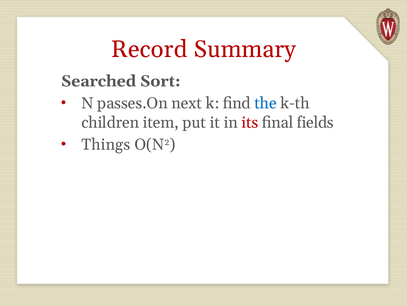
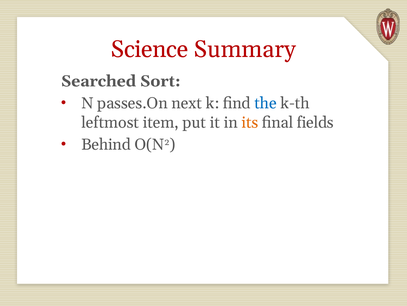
Record: Record -> Science (150, 49)
children: children -> leftmost (110, 122)
its colour: red -> orange (250, 122)
Things: Things -> Behind (106, 144)
